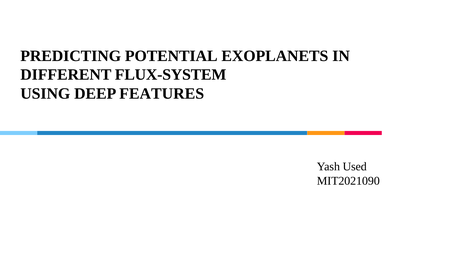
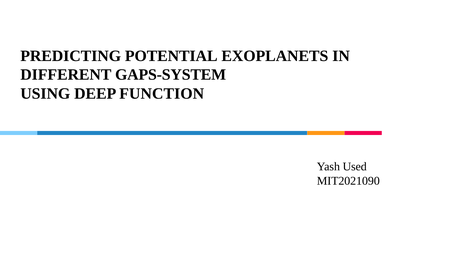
FLUX-SYSTEM: FLUX-SYSTEM -> GAPS-SYSTEM (171, 75)
FEATURES: FEATURES -> FUNCTION (162, 94)
